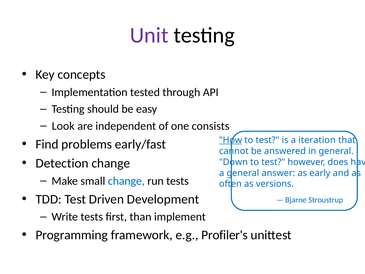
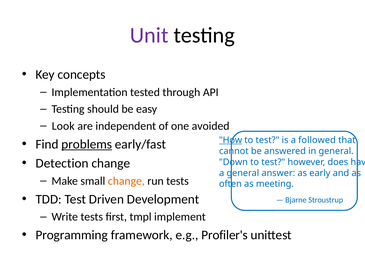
consists: consists -> avoided (211, 126)
problems underline: none -> present (87, 144)
iteration: iteration -> followed (317, 140)
change colour: blue -> orange (126, 181)
versions: versions -> meeting (275, 184)
than: than -> tmpl (141, 217)
